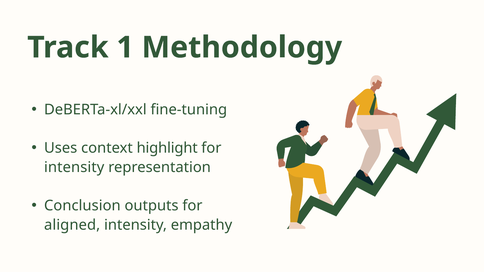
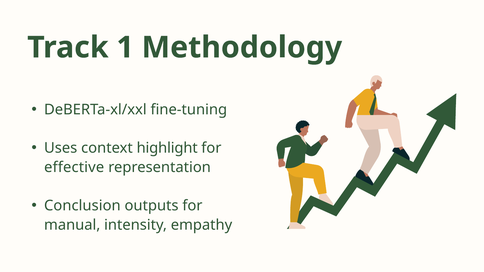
intensity: intensity -> effective (74, 167)
aligned: aligned -> manual (72, 225)
